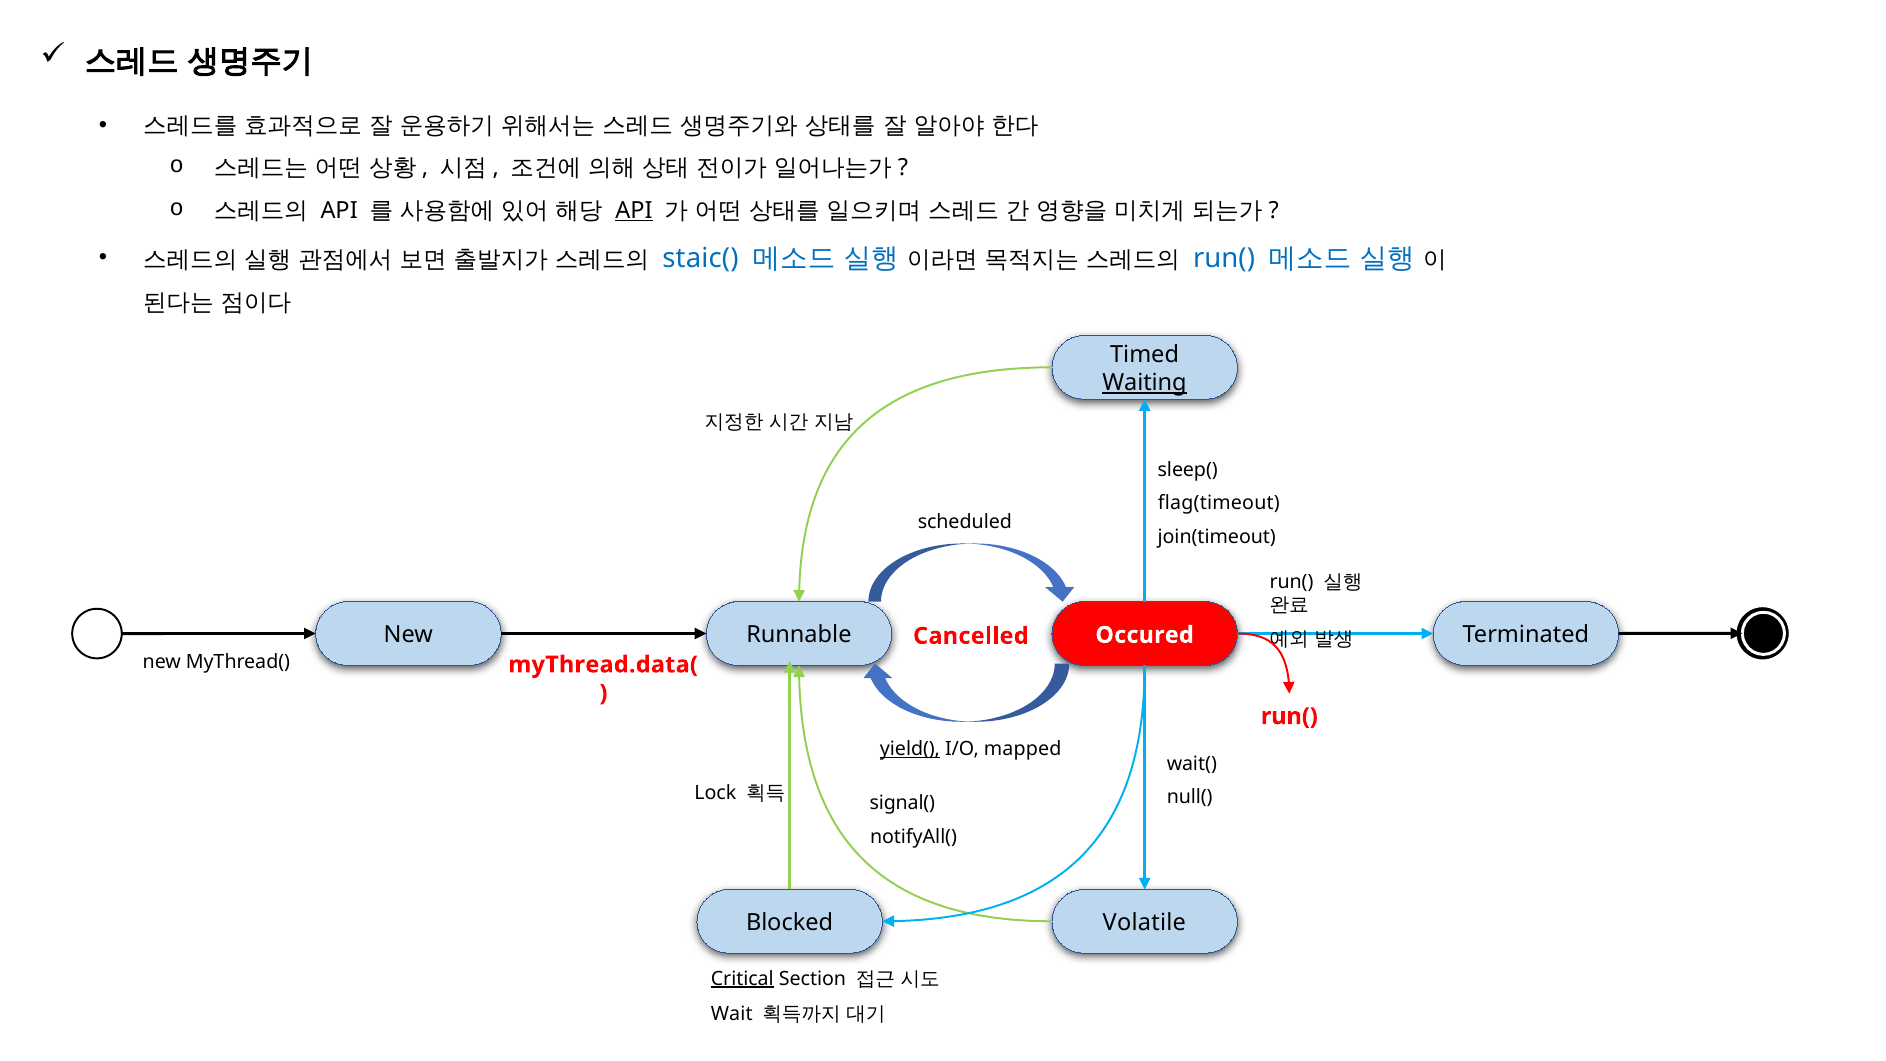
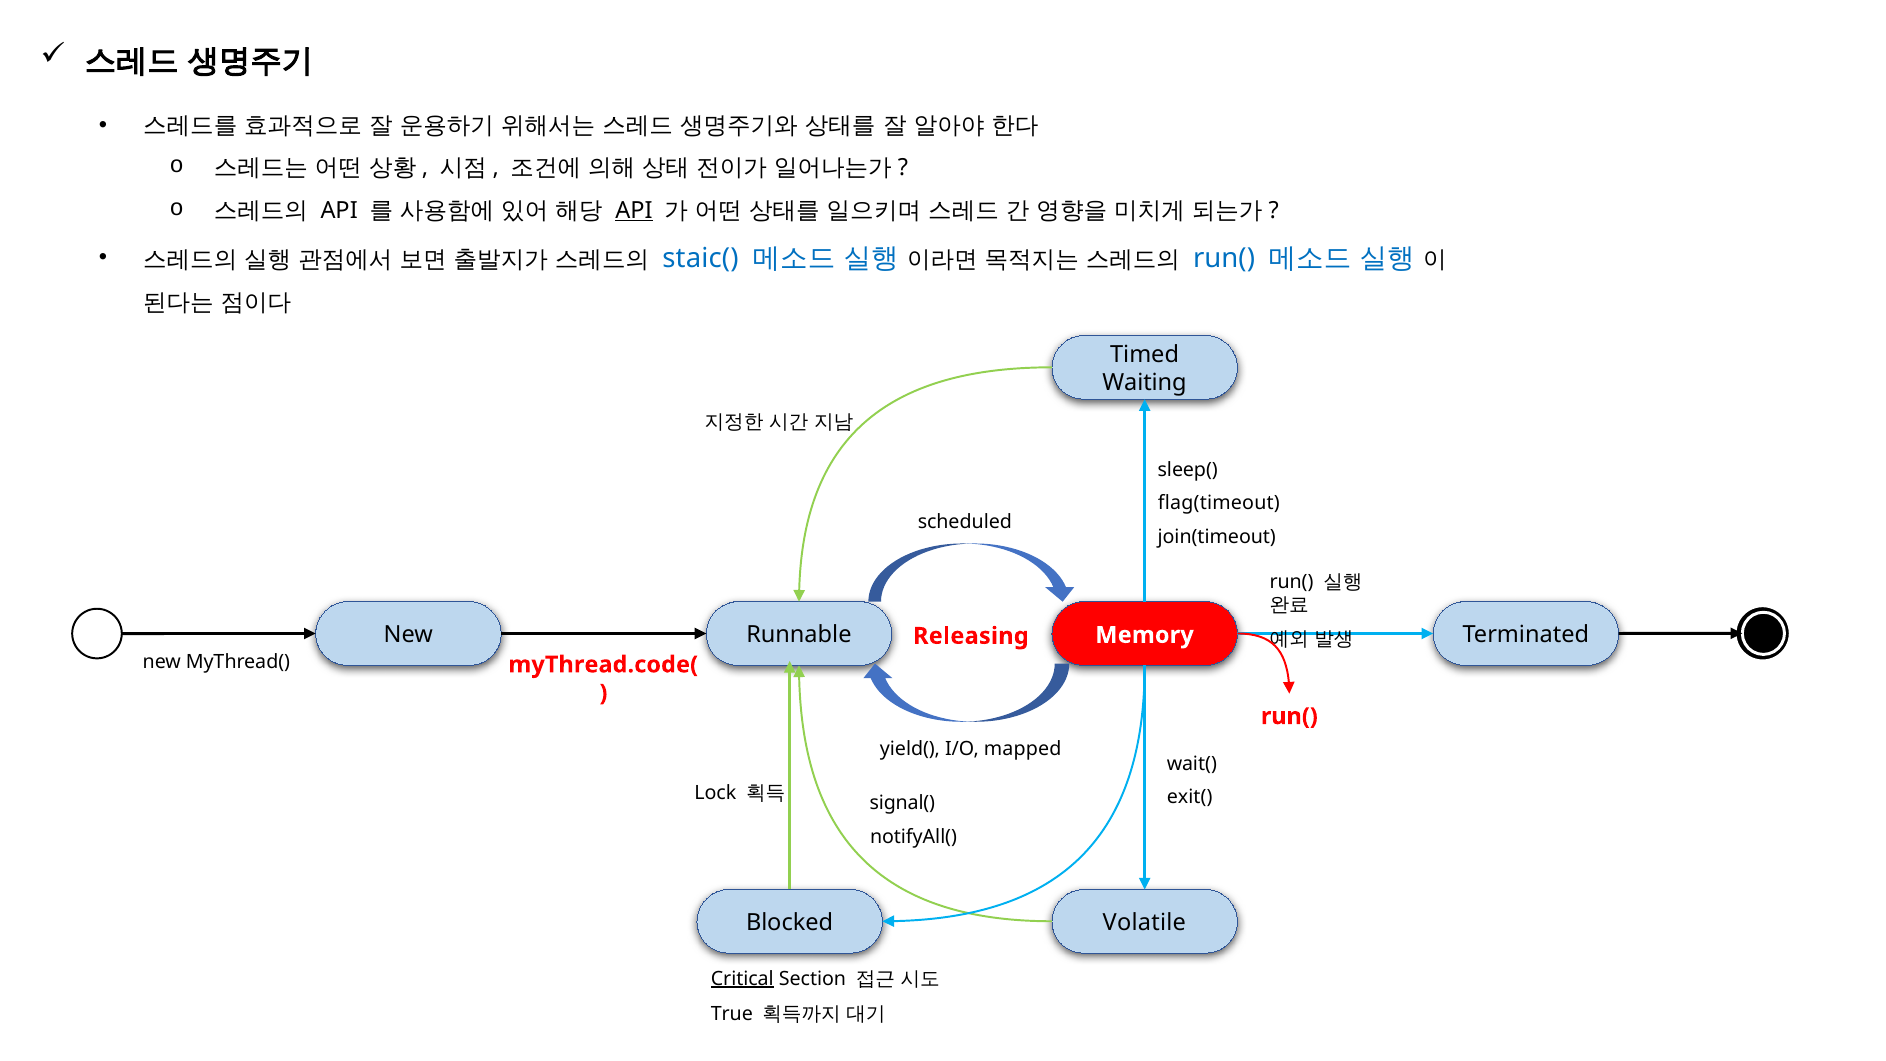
Waiting underline: present -> none (1145, 383)
Occured: Occured -> Memory (1145, 635)
Cancelled: Cancelled -> Releasing (971, 636)
myThread.data(: myThread.data( -> myThread.code( (603, 665)
yield( underline: present -> none (910, 749)
null(: null( -> exit( (1190, 797)
Wait: Wait -> True (732, 1014)
